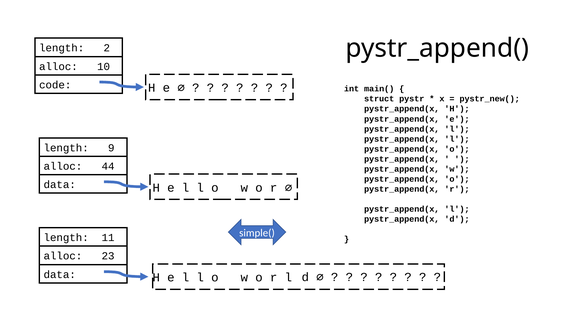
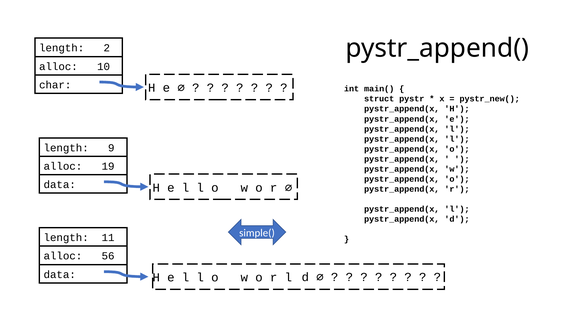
code: code -> char (55, 85)
44: 44 -> 19 (108, 166)
23: 23 -> 56 (108, 256)
